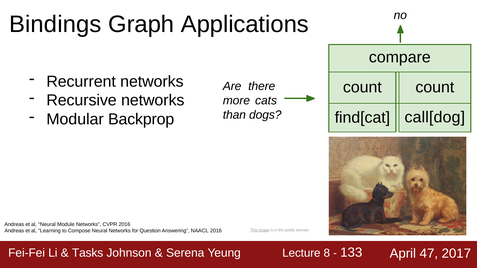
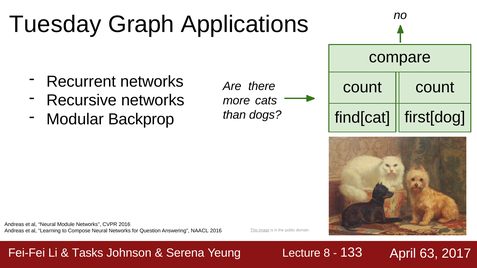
Bindings: Bindings -> Tuesday (55, 24)
call[dog: call[dog -> first[dog (435, 118)
47: 47 -> 63 (429, 254)
